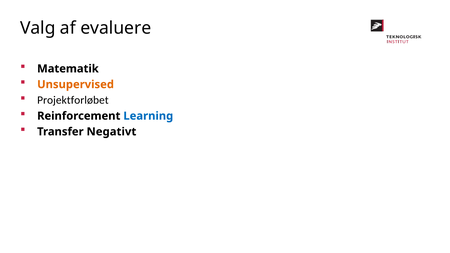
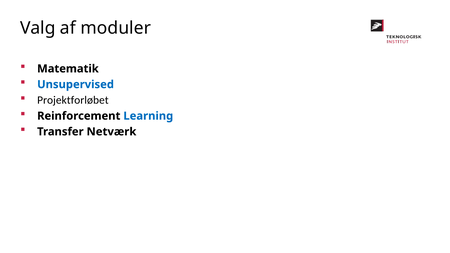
evaluere: evaluere -> moduler (116, 28)
Unsupervised colour: orange -> blue (76, 84)
Negativt: Negativt -> Netværk (111, 132)
